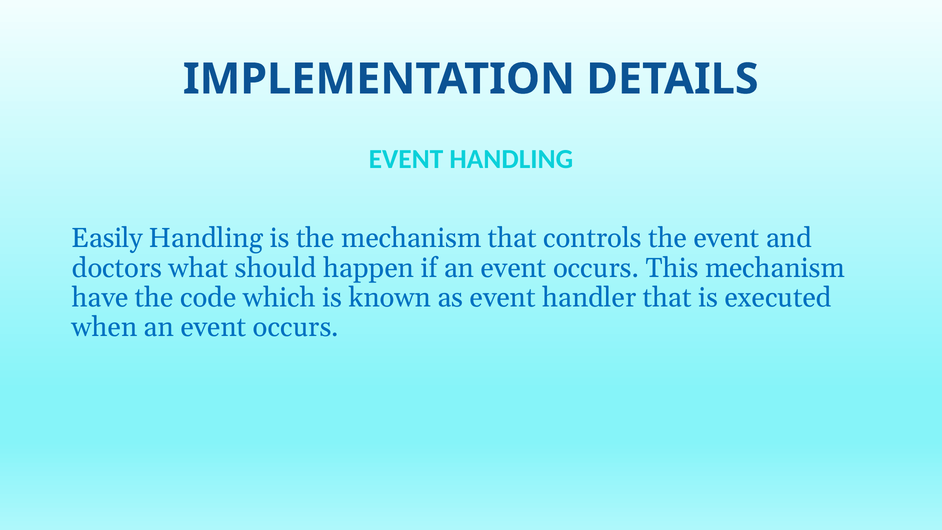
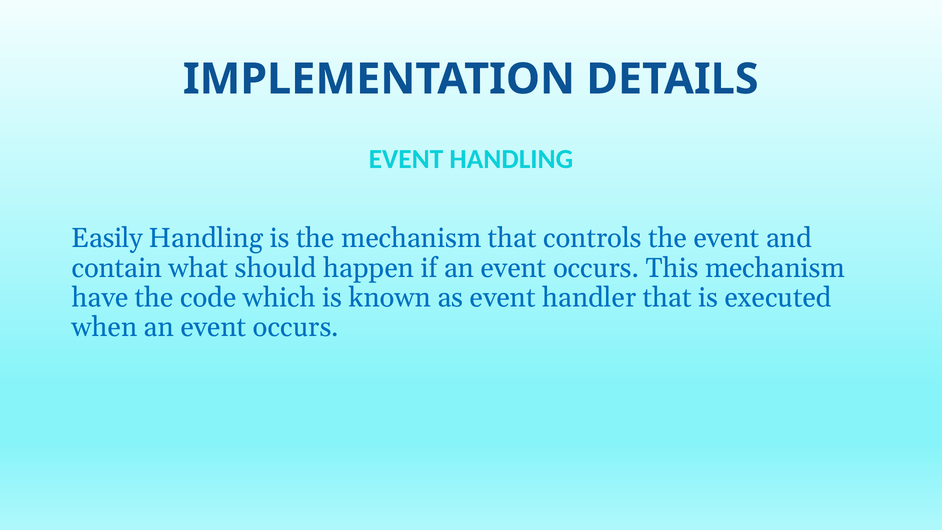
doctors: doctors -> contain (117, 268)
